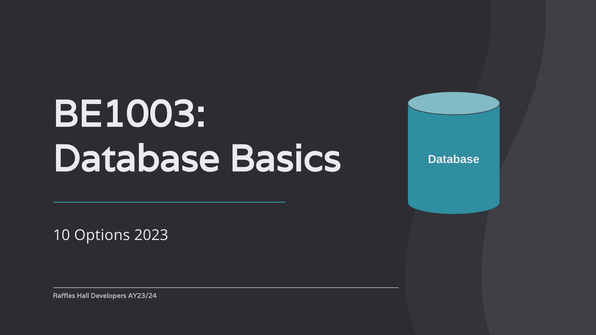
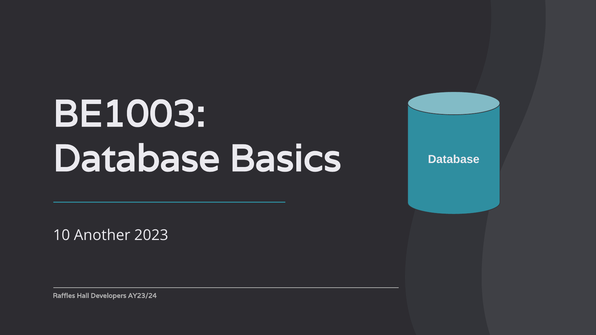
Options: Options -> Another (102, 236)
